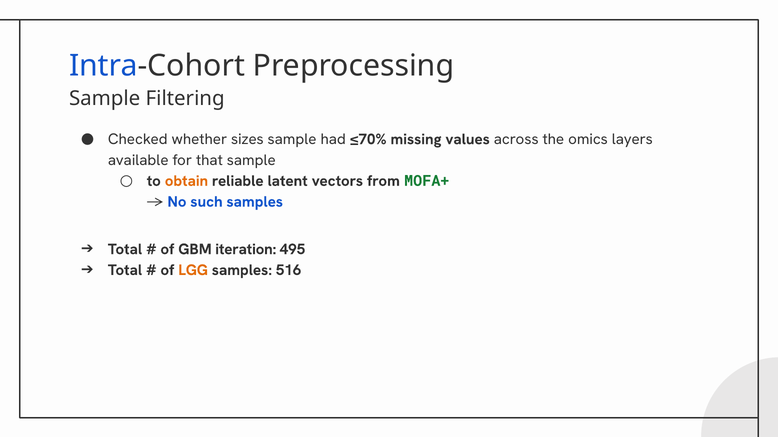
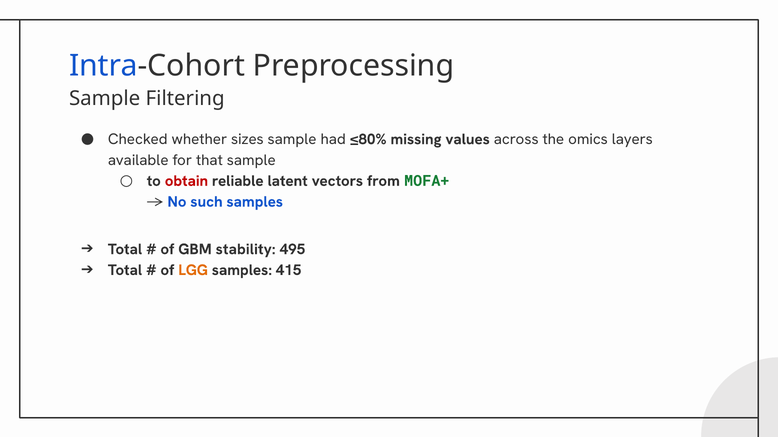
≤70%: ≤70% -> ≤80% (368, 139)
obtain colour: orange -> red (186, 181)
iteration: iteration -> stability (246, 250)
516: 516 -> 415 (289, 270)
